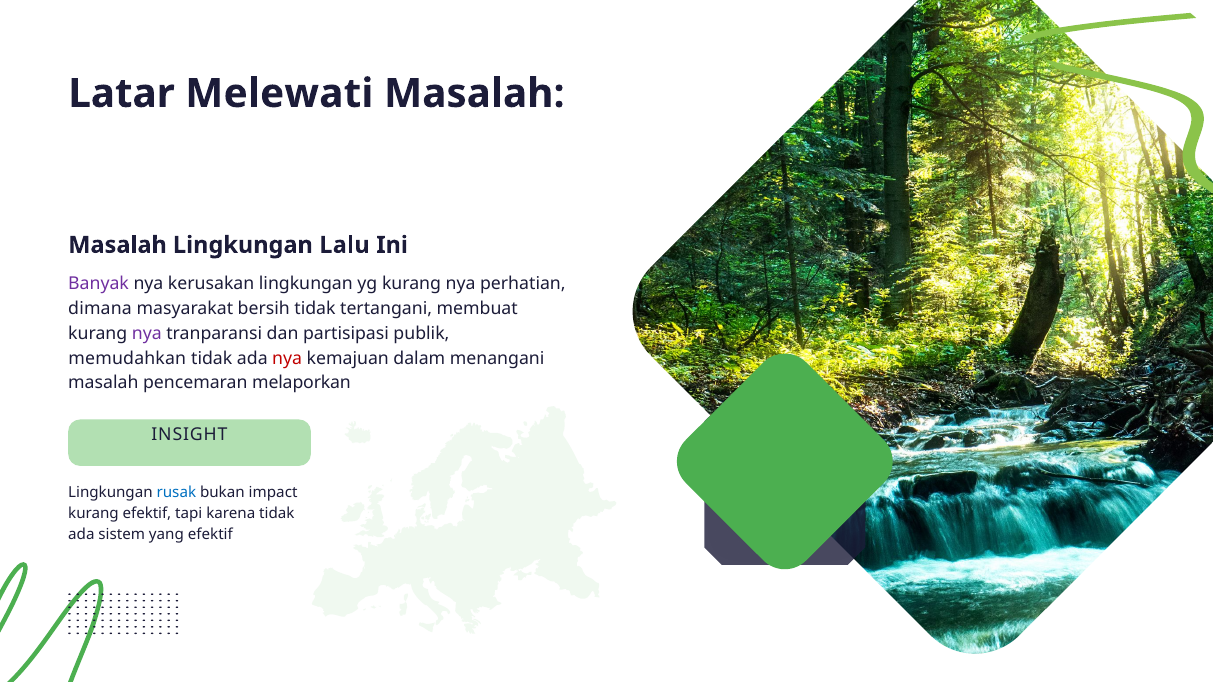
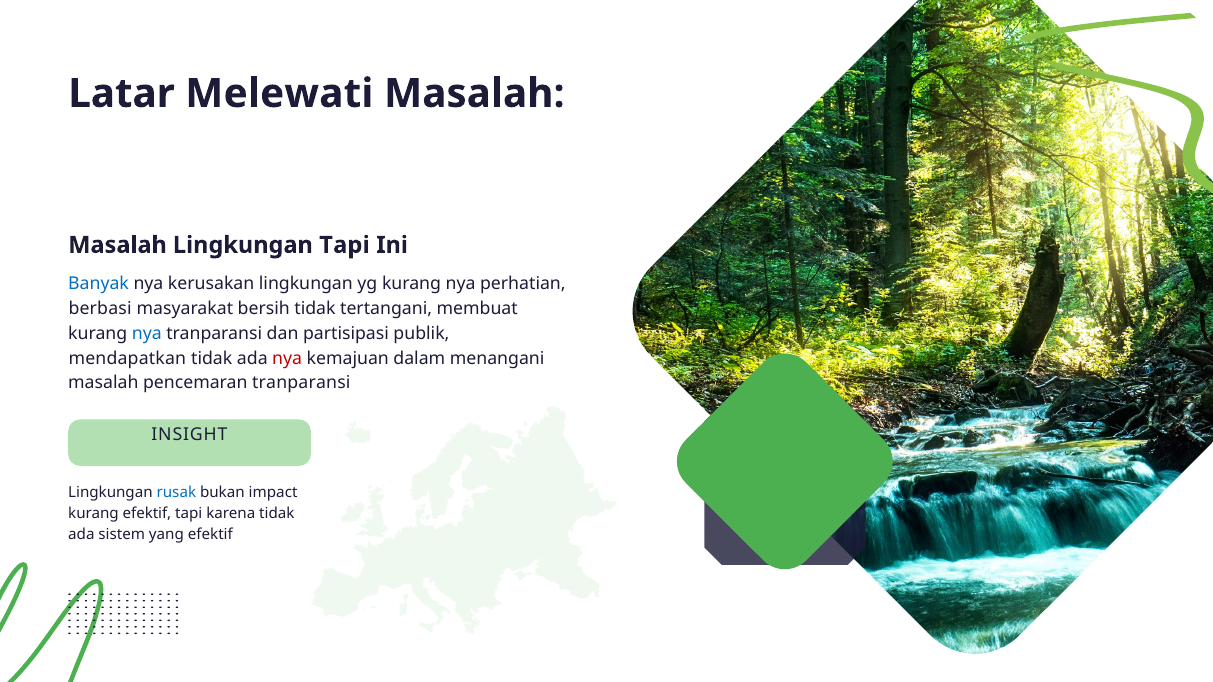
Lingkungan Lalu: Lalu -> Tapi (344, 245)
Banyak colour: purple -> blue (99, 284)
dimana: dimana -> berbasi (100, 309)
nya colour: purple -> blue (147, 334)
memudahkan: memudahkan -> mendapatkan (127, 359)
pencemaran melaporkan: melaporkan -> tranparansi (301, 383)
